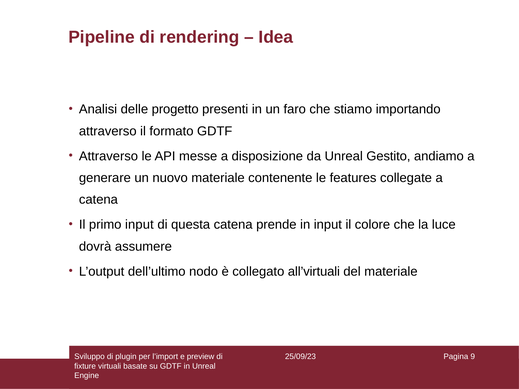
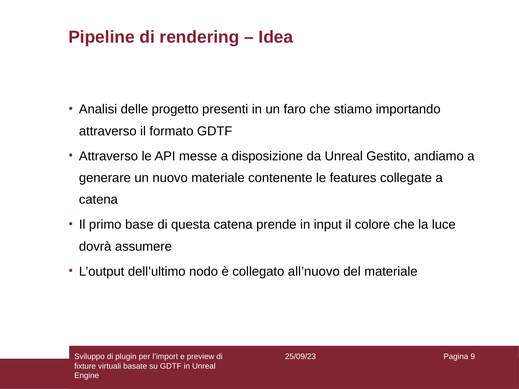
primo input: input -> base (139, 225)
all’virtuali: all’virtuali -> all’nuovo (314, 272)
